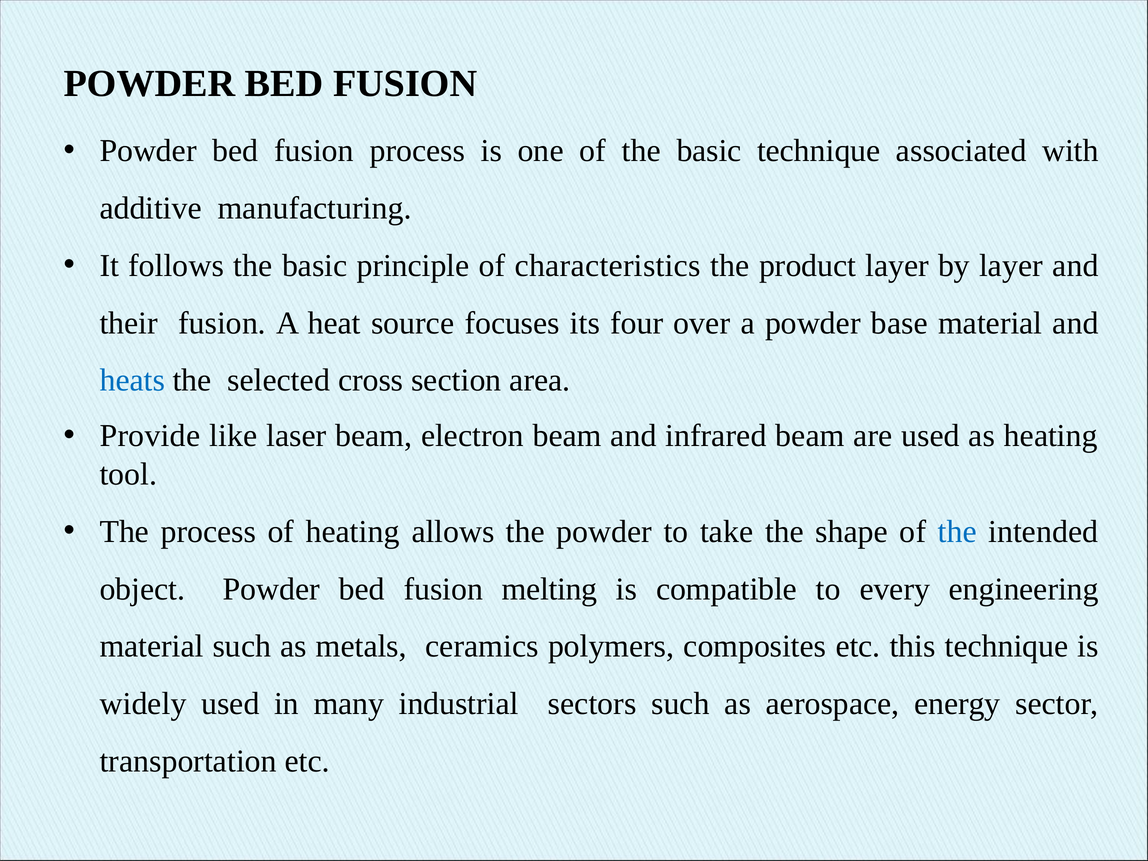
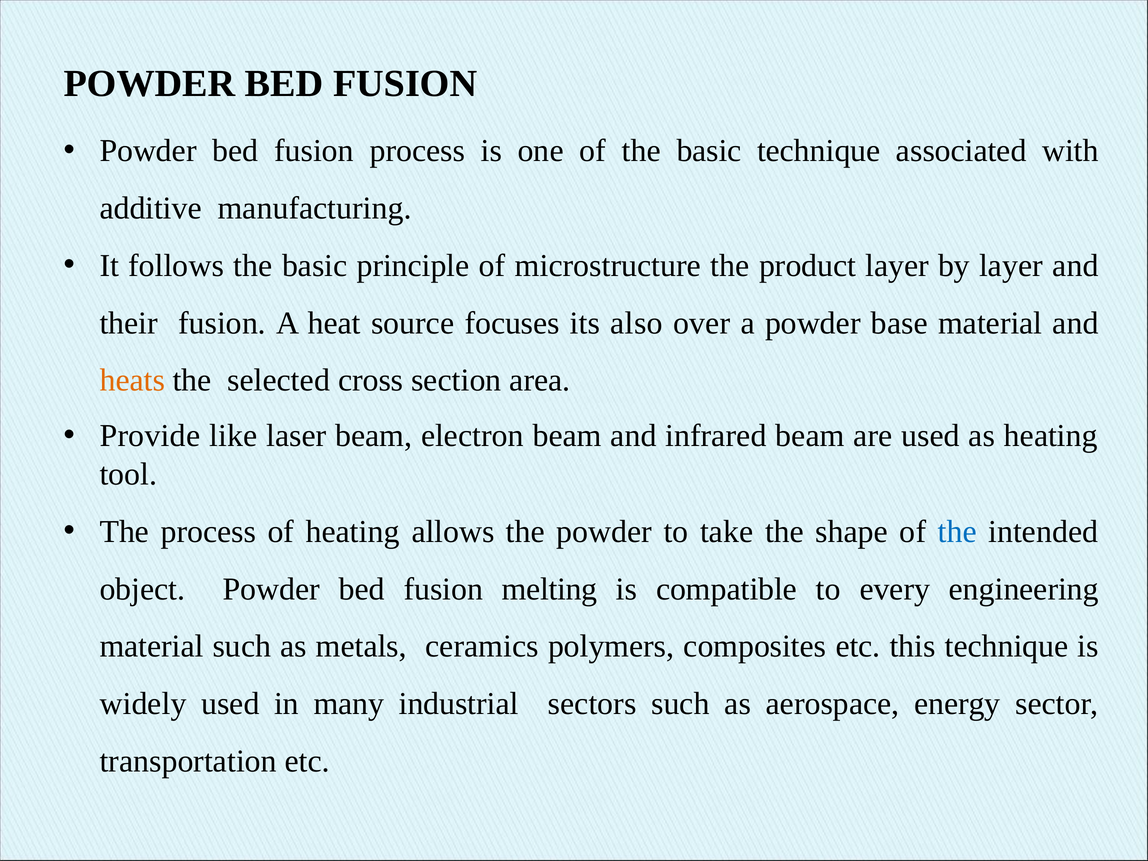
characteristics: characteristics -> microstructure (608, 266)
four: four -> also (637, 323)
heats colour: blue -> orange (132, 380)
